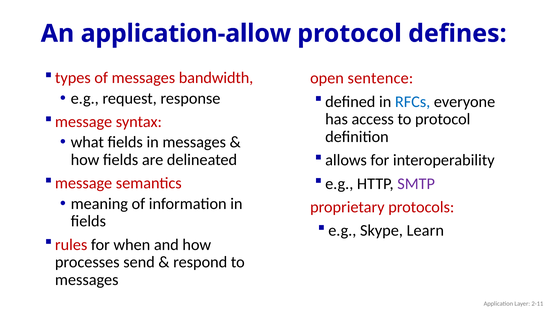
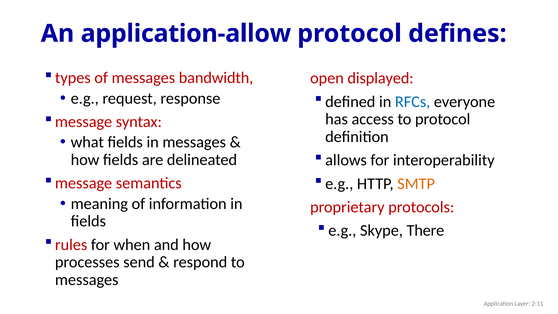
sentence: sentence -> displayed (381, 78)
SMTP colour: purple -> orange (416, 184)
Learn: Learn -> There (425, 230)
